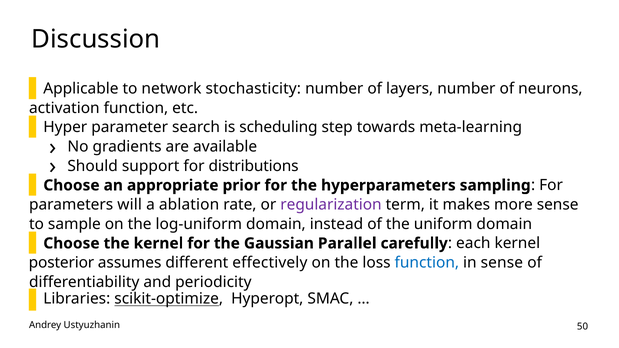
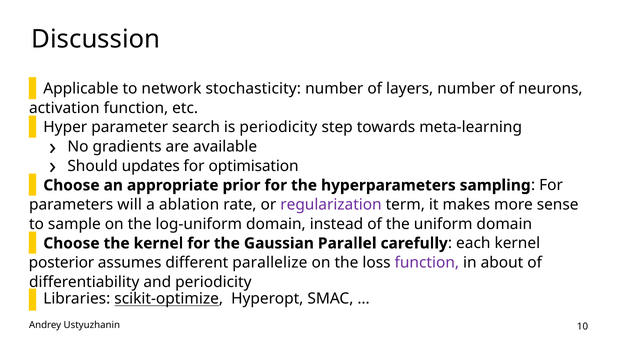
is scheduling: scheduling -> periodicity (278, 127)
support: support -> updates (151, 166)
distributions: distributions -> optimisation (254, 166)
effectively: effectively -> parallelize (270, 263)
function colour: blue -> purple (427, 263)
in sense: sense -> about (502, 263)
50: 50 -> 10 (583, 327)
